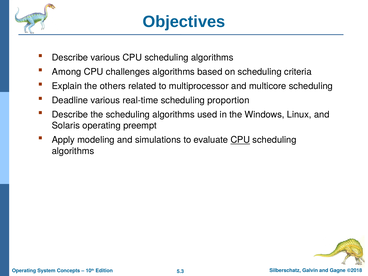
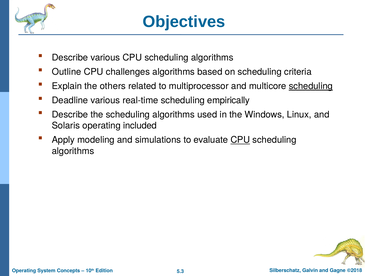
Among: Among -> Outline (67, 72)
scheduling underline: none -> present (311, 86)
proportion: proportion -> empirically (228, 100)
preempt: preempt -> included (140, 126)
